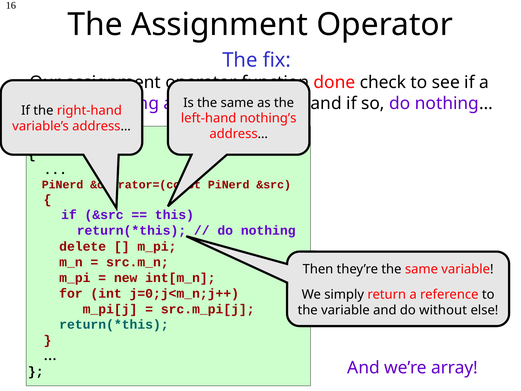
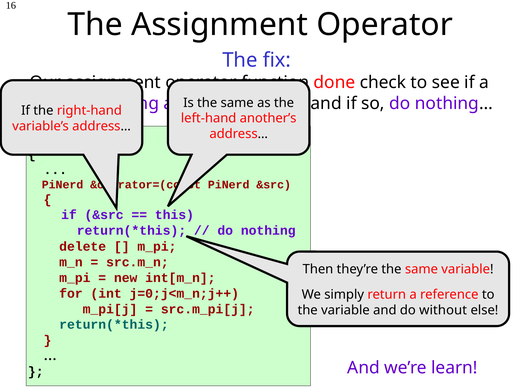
nothing’s: nothing’s -> another’s (268, 118)
array: array -> learn (454, 368)
